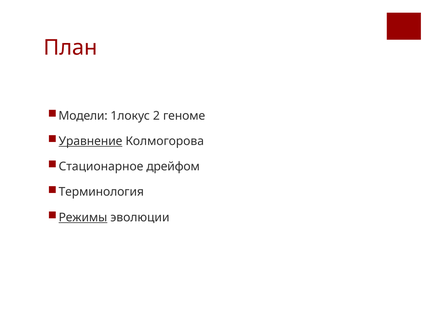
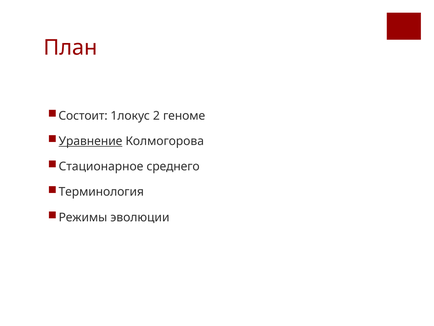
Модели: Модели -> Состоит (83, 116)
дрейфом: дрейфом -> среднего (173, 166)
Режимы underline: present -> none (83, 217)
